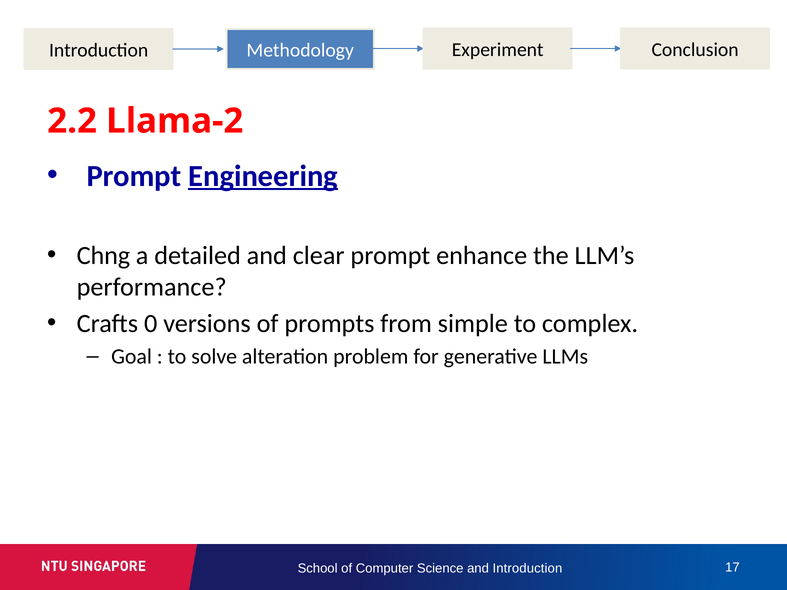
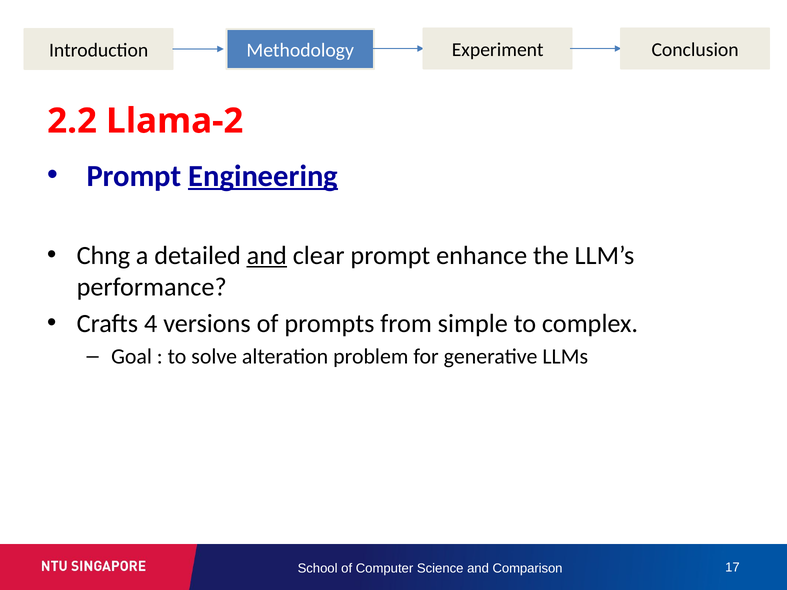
and underline: none -> present (267, 256)
0: 0 -> 4 (151, 324)
and Introduction: Introduction -> Comparison (528, 569)
